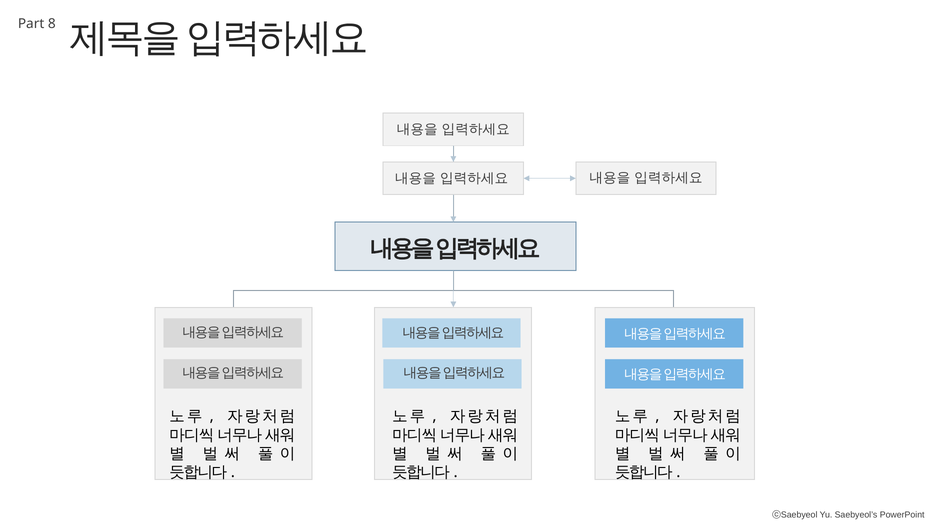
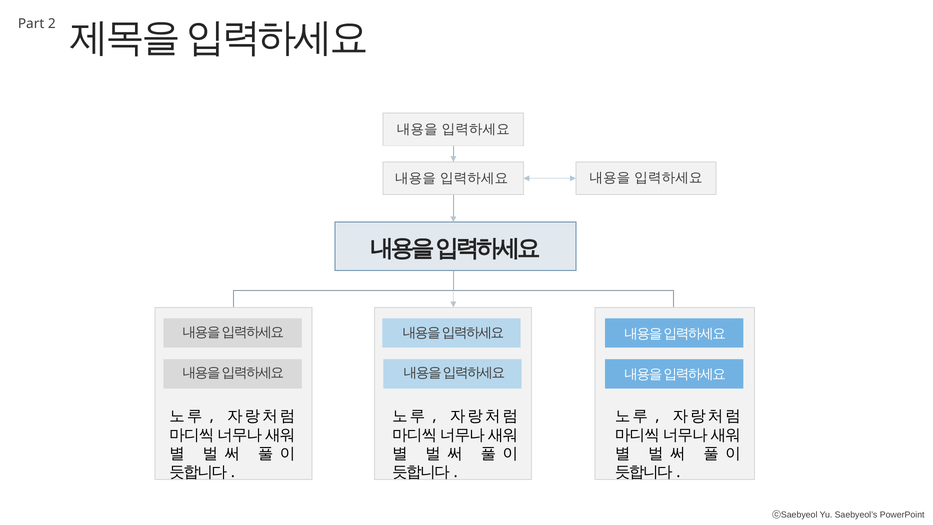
8: 8 -> 2 (52, 24)
